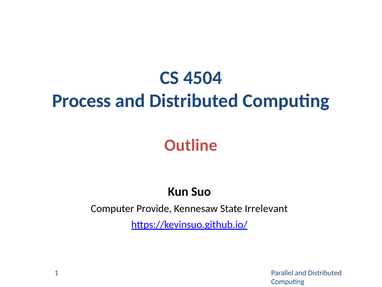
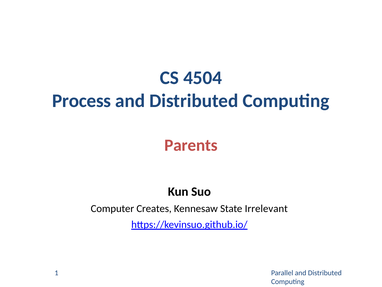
Outline: Outline -> Parents (191, 145)
Provide: Provide -> Creates (154, 208)
